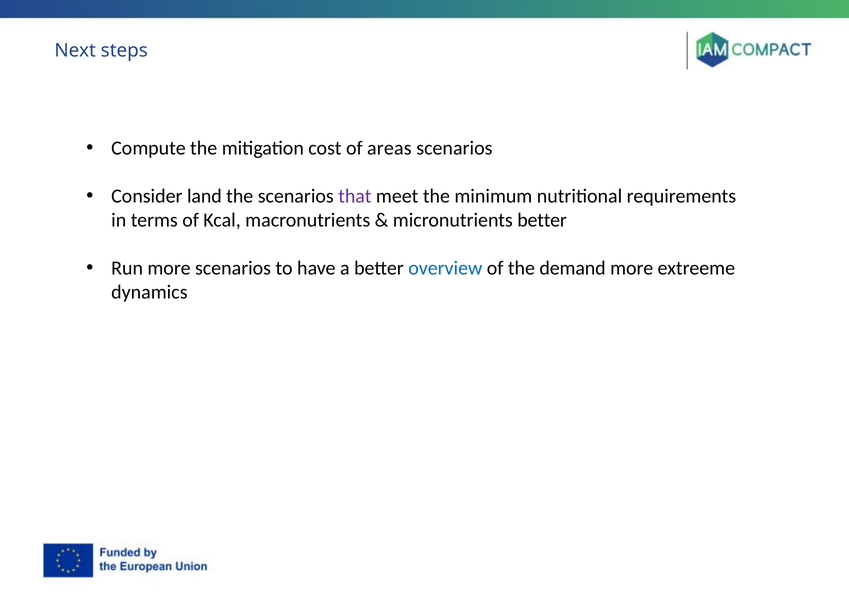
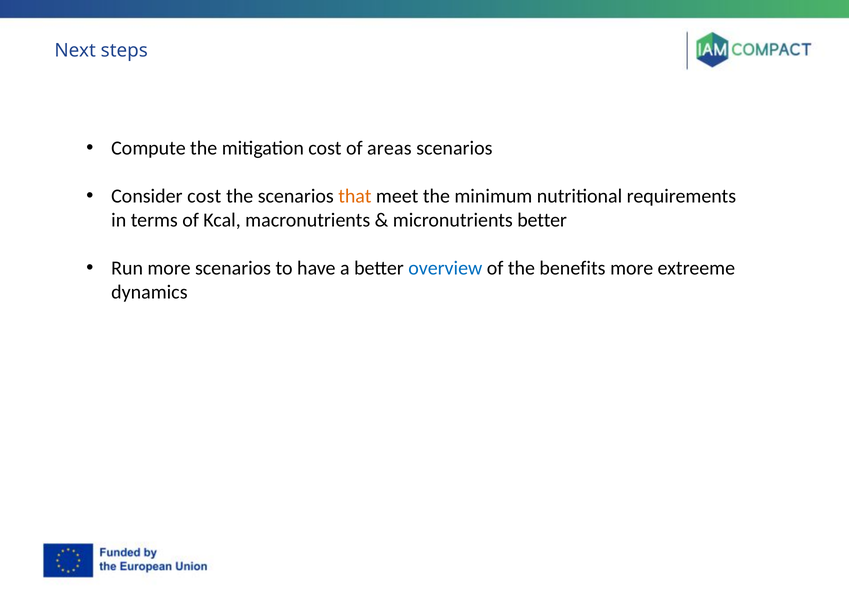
Consider land: land -> cost (204, 196)
that colour: purple -> orange (355, 196)
demand: demand -> benefits (572, 268)
